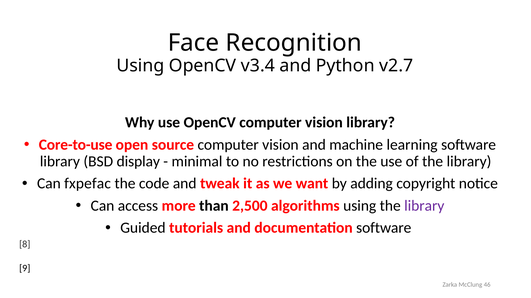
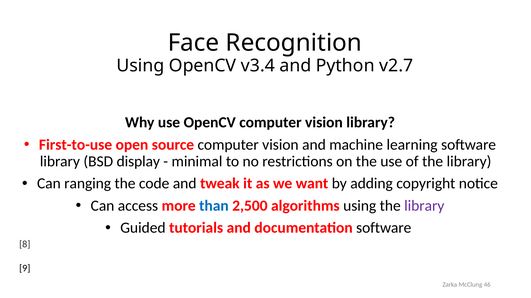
Core-to-use: Core-to-use -> First-to-use (76, 145)
fxpefac: fxpefac -> ranging (88, 184)
than colour: black -> blue (214, 206)
